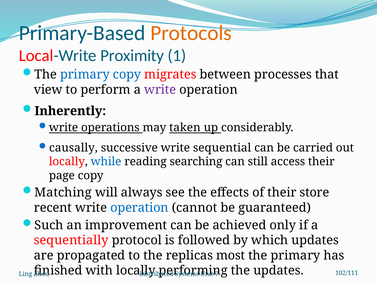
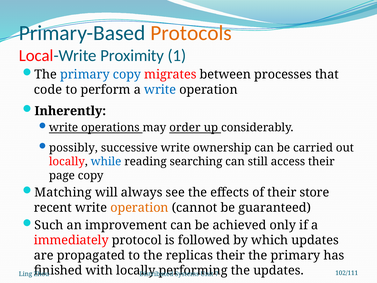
view: view -> code (48, 90)
write colour: purple -> blue (160, 90)
taken: taken -> order (185, 128)
causally: causally -> possibly (73, 148)
sequential: sequential -> ownership (222, 148)
operation colour: blue -> orange (139, 207)
sequentially: sequentially -> immediately (71, 240)
replicas most: most -> their (231, 255)
